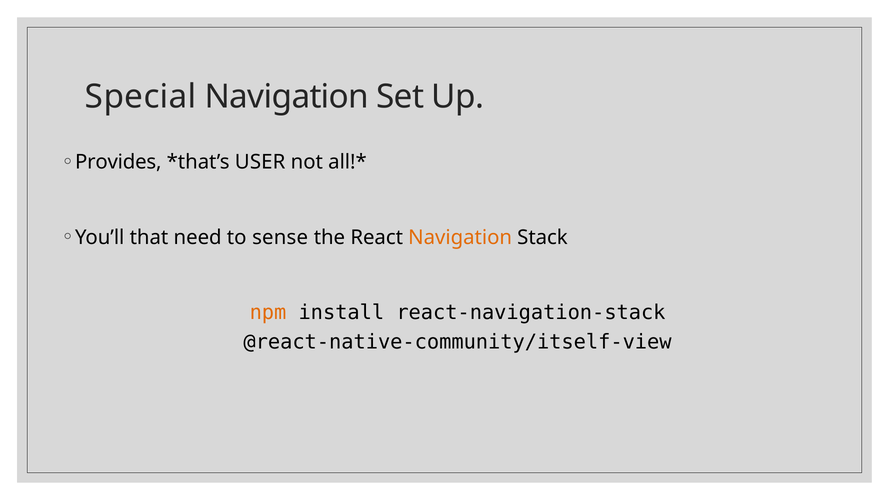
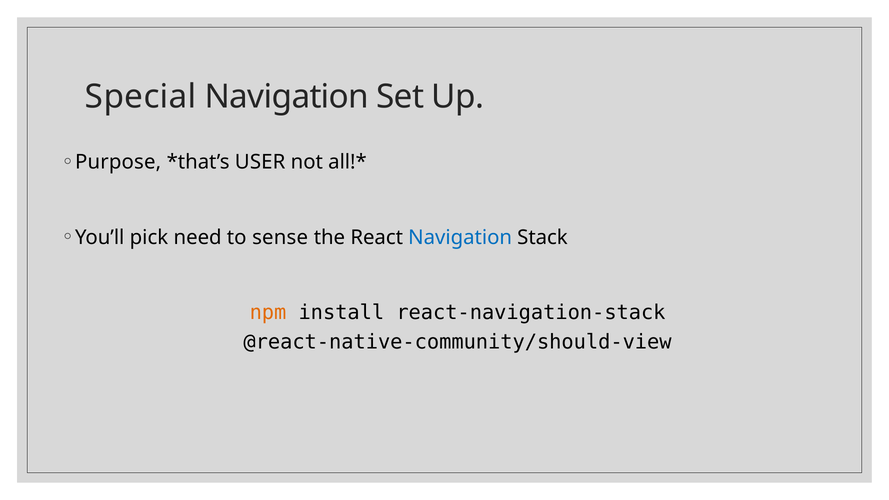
Provides: Provides -> Purpose (118, 162)
that: that -> pick (149, 238)
Navigation colour: orange -> blue (460, 238)
@react-native-community/itself-view: @react-native-community/itself-view -> @react-native-community/should-view (458, 342)
